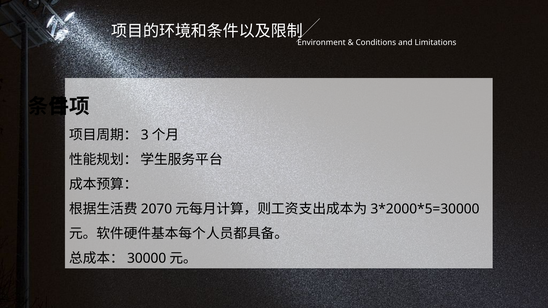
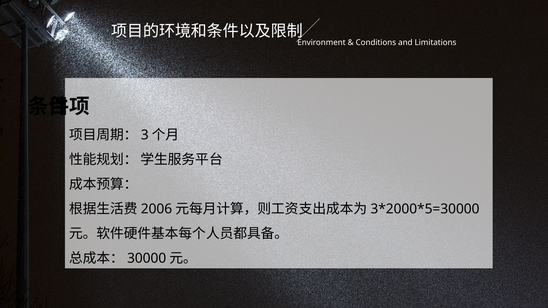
2070: 2070 -> 2006 (156, 209)
